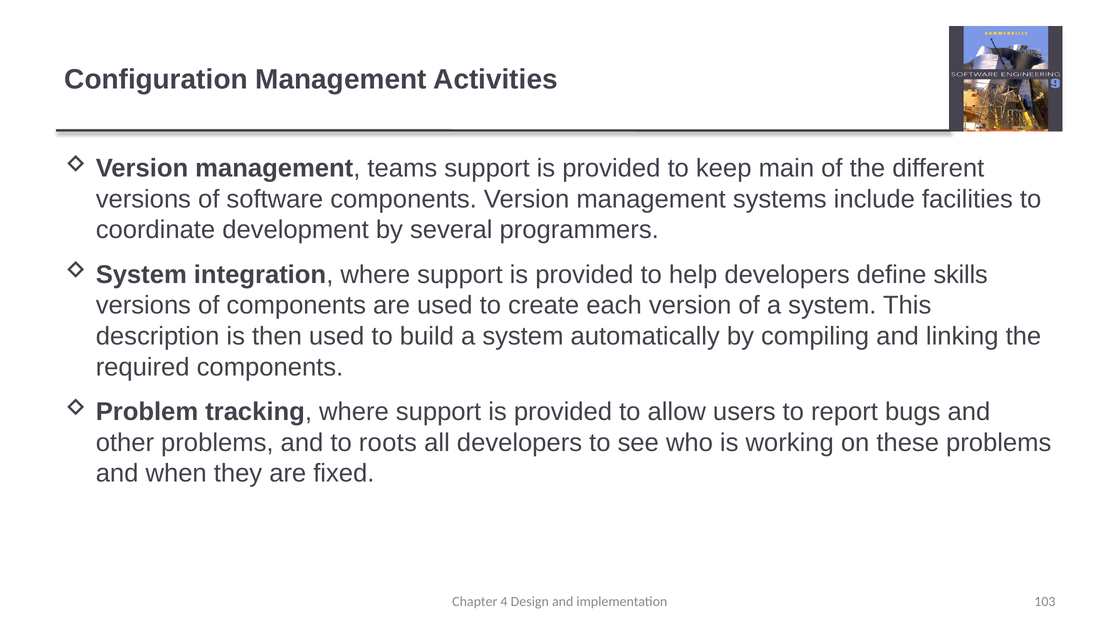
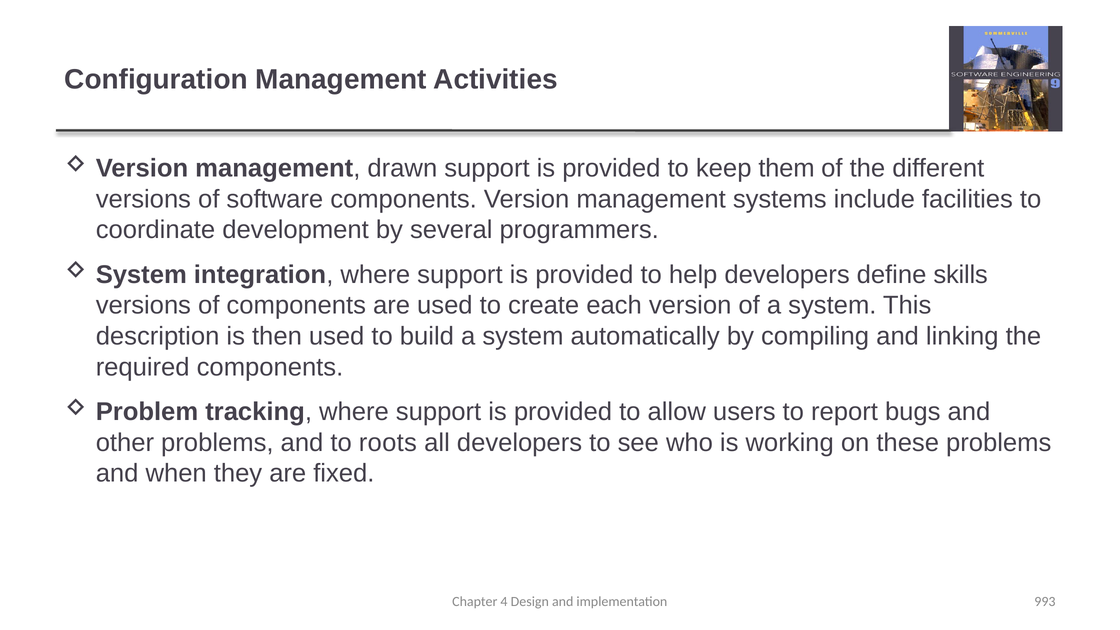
teams: teams -> drawn (402, 168)
main: main -> them (787, 168)
103: 103 -> 993 (1045, 602)
